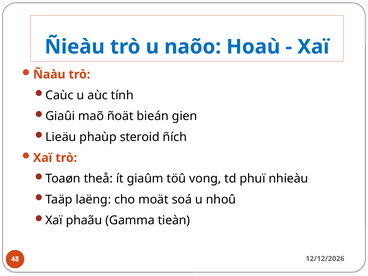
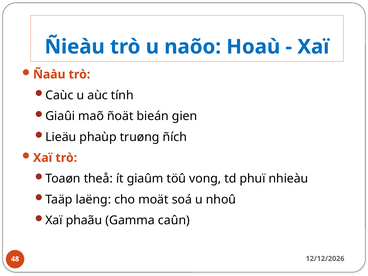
steroid: steroid -> truøng (140, 137)
tieàn: tieàn -> caûn (174, 220)
